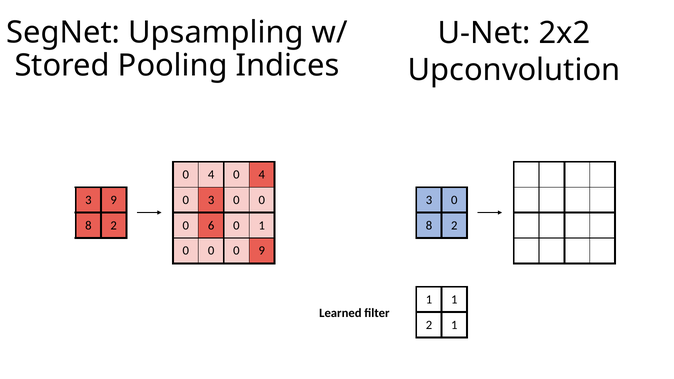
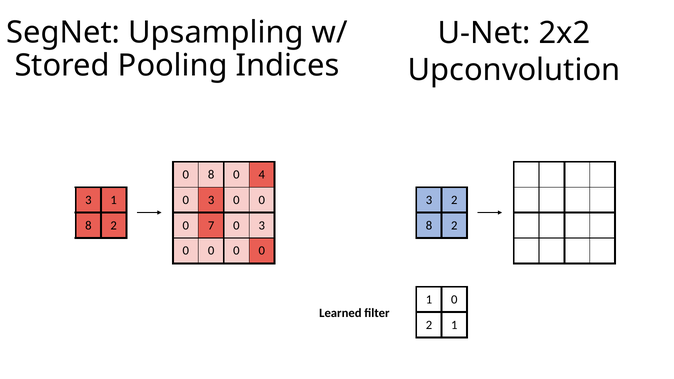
4: 4 -> 8 (211, 175)
3 9: 9 -> 1 (114, 200)
0: 0 -> 2 (454, 200)
6: 6 -> 7 (211, 225)
1: 1 -> 3 (262, 225)
0 0 0 9: 9 -> 0 (262, 251)
1 1: 1 -> 0 (454, 300)
